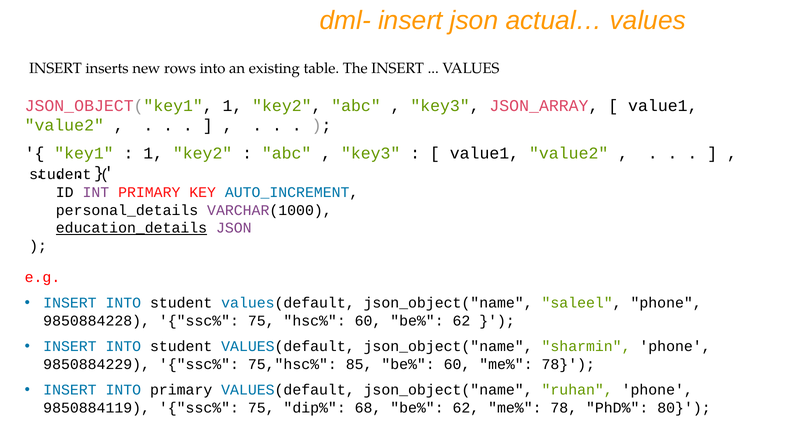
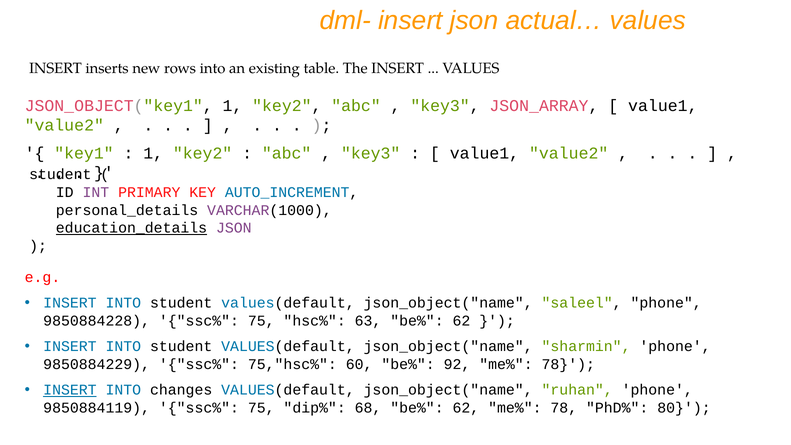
hsc% 60: 60 -> 63 (368, 321)
85: 85 -> 60 (359, 364)
be% 60: 60 -> 92 (457, 364)
INSERT underline: none -> present (70, 390)
INTO primary: primary -> changes (181, 390)
